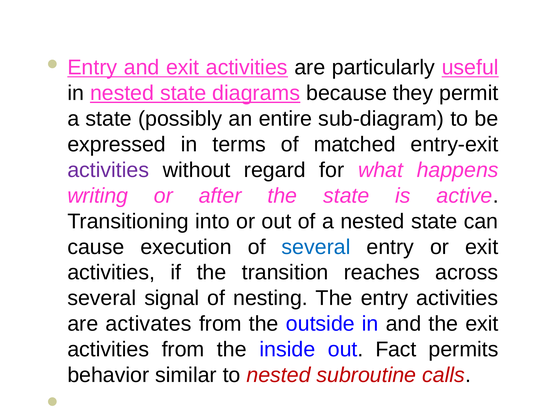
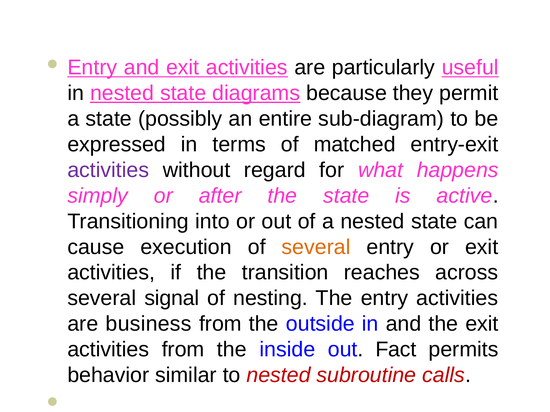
writing: writing -> simply (98, 196)
several colour: blue -> orange (316, 247)
activates: activates -> business (149, 324)
